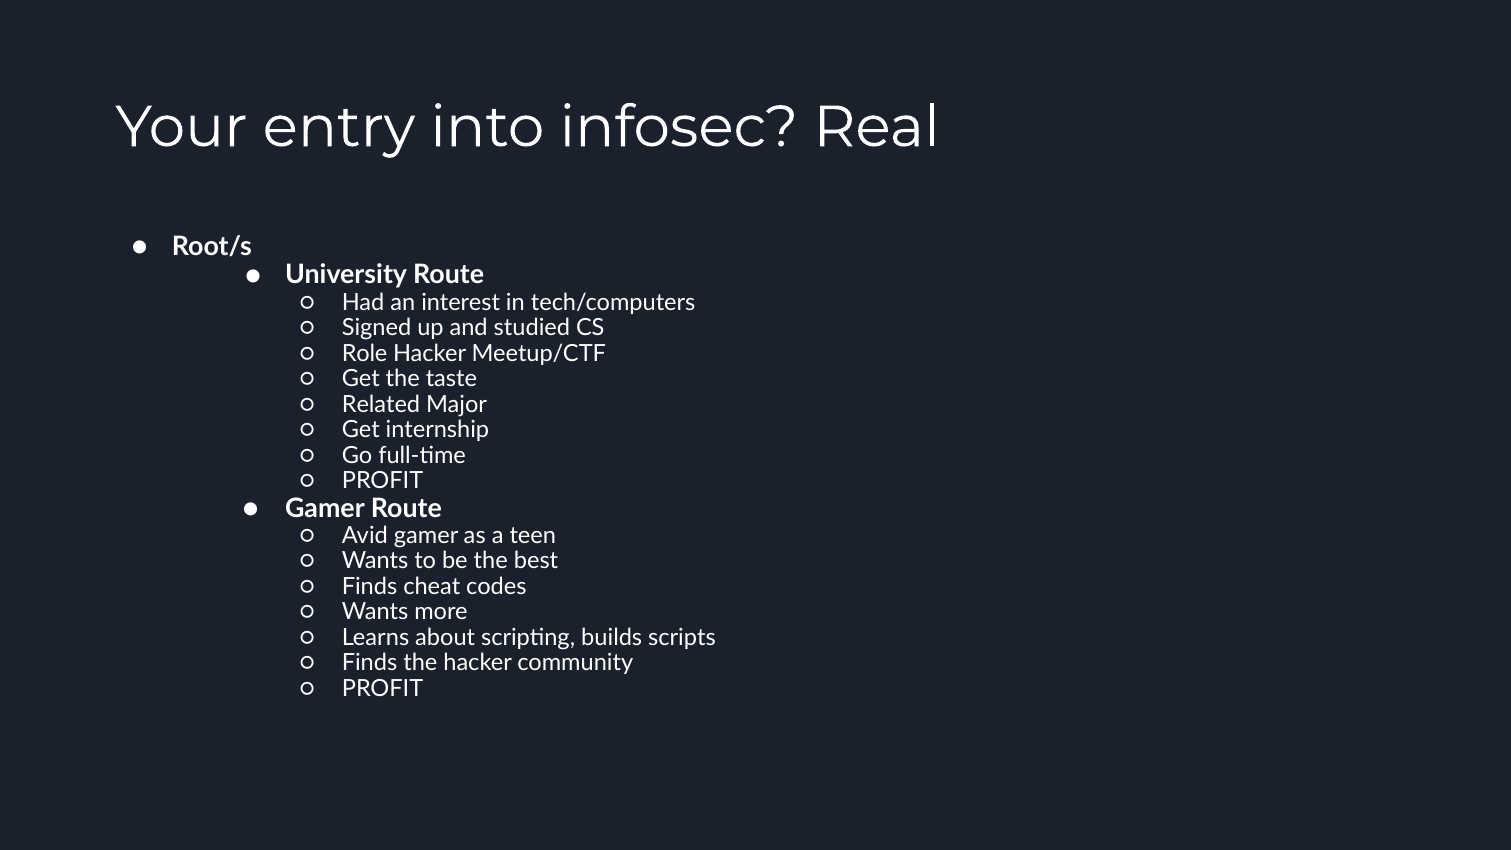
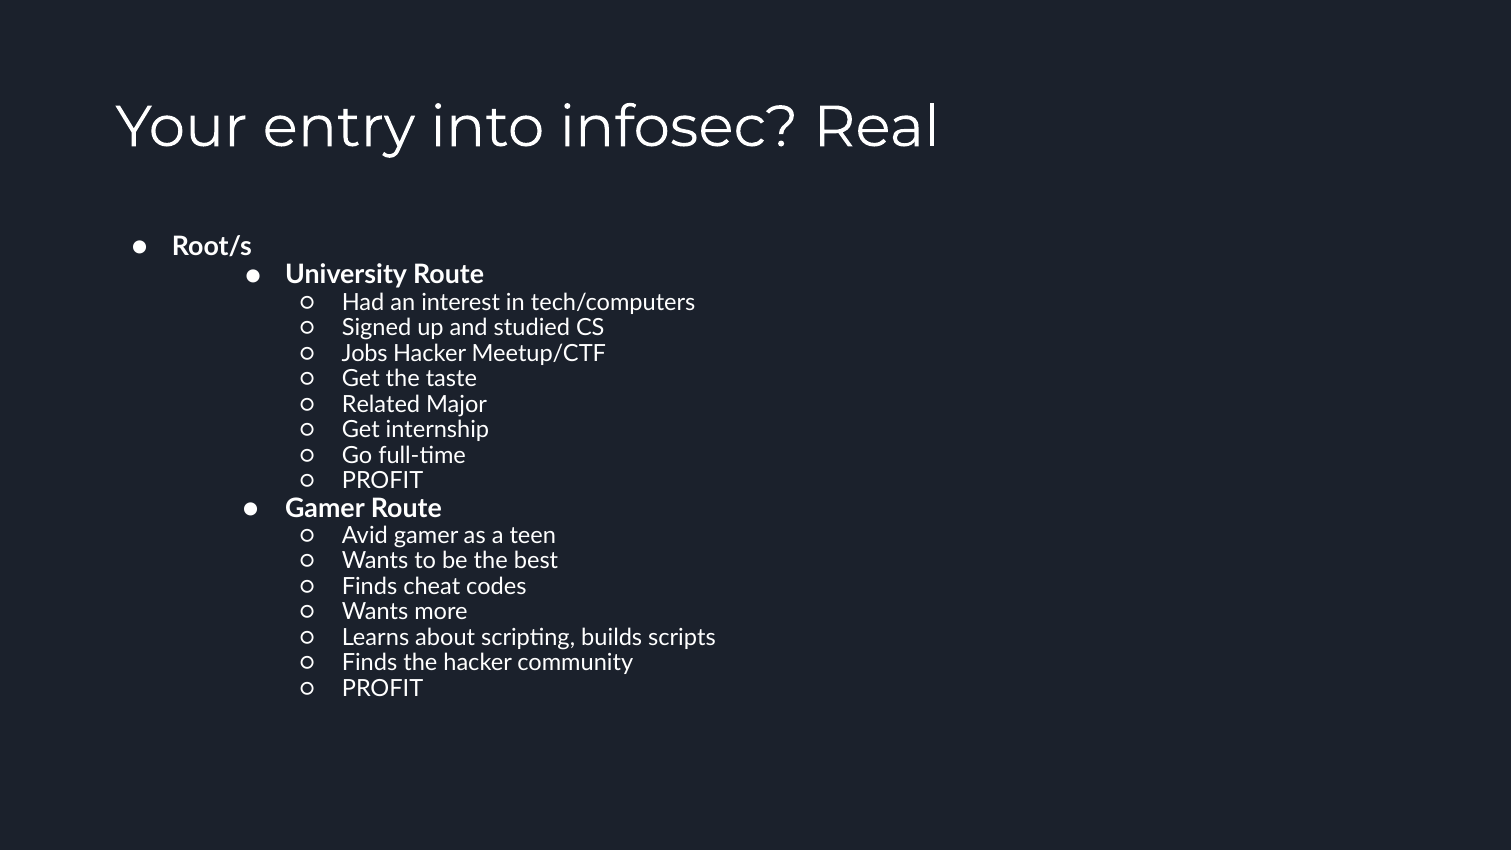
Role: Role -> Jobs (365, 353)
